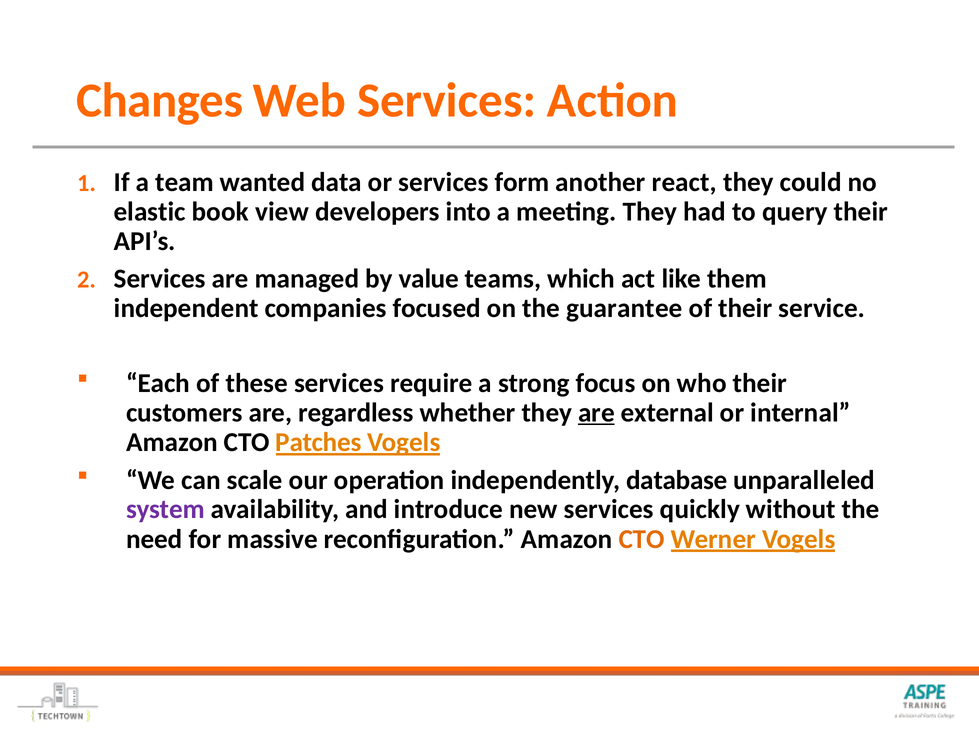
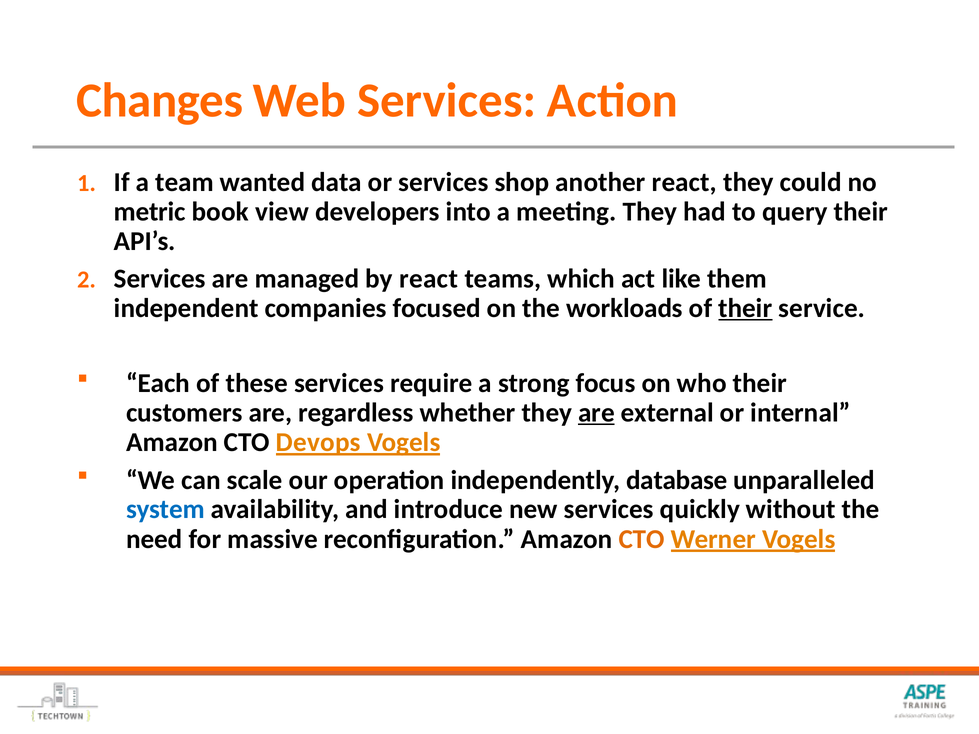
form: form -> shop (522, 183)
elastic: elastic -> metric (150, 212)
by value: value -> react (429, 279)
guarantee: guarantee -> workloads (624, 308)
their underline: none -> present (745, 308)
Patches: Patches -> Devops (318, 443)
system colour: purple -> blue (165, 510)
